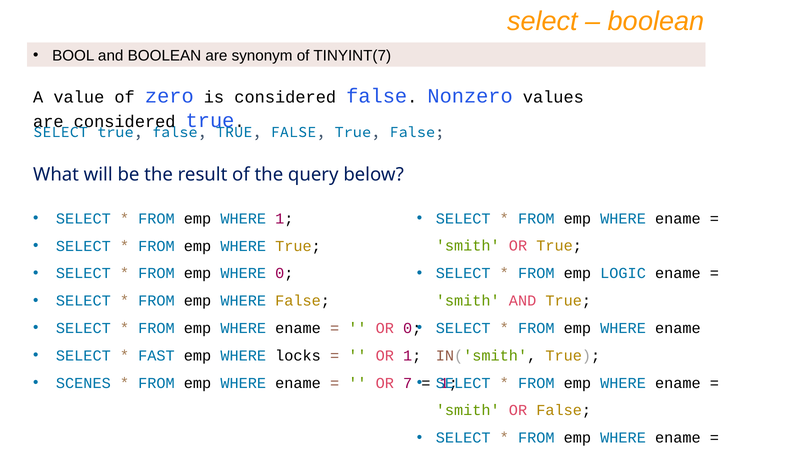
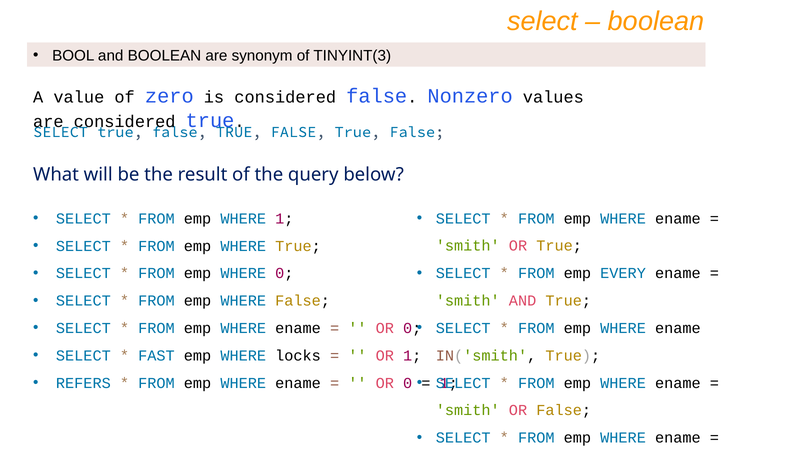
TINYINT(7: TINYINT(7 -> TINYINT(3 (352, 56)
LOGIC: LOGIC -> EVERY (623, 273)
SCENES: SCENES -> REFERS (83, 383)
7: 7 -> 0 (408, 383)
